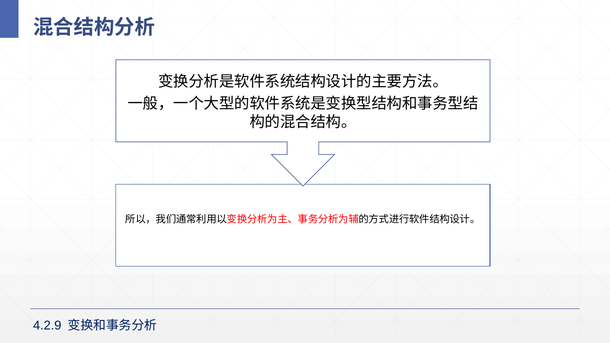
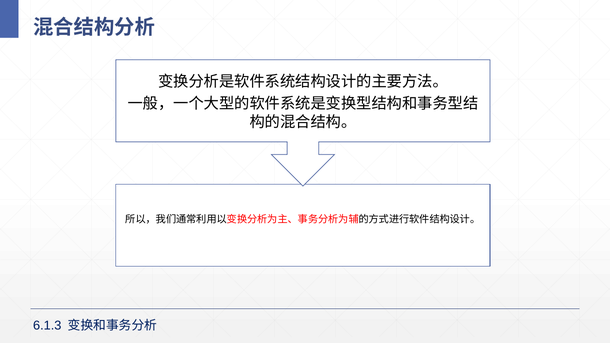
4.2.9: 4.2.9 -> 6.1.3 (47, 326)
